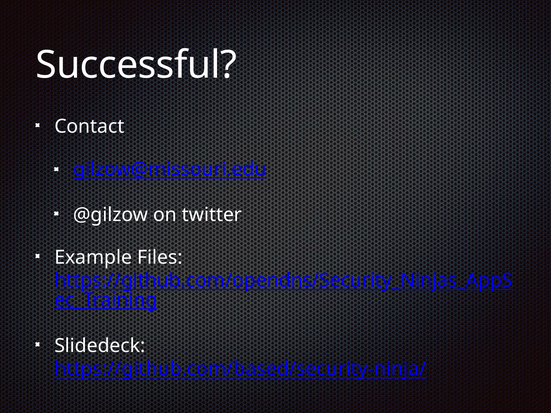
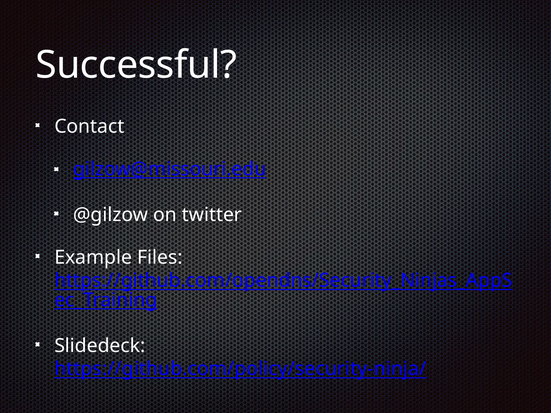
https://github.com/based/security-ninja/: https://github.com/based/security-ninja/ -> https://github.com/policy/security-ninja/ (240, 369)
